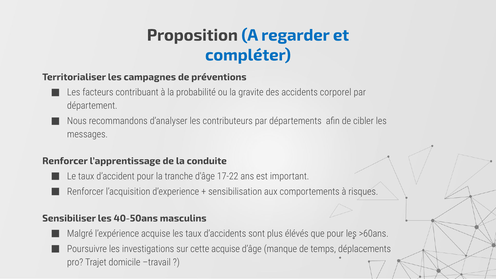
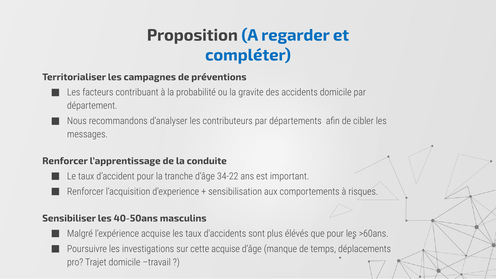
accidents corporel: corporel -> domicile (336, 92)
17-22: 17-22 -> 34-22 (228, 176)
